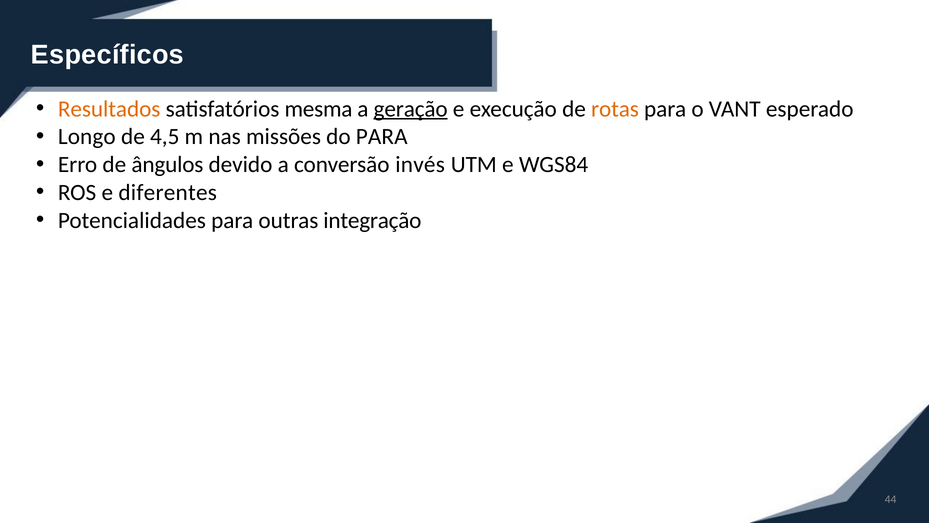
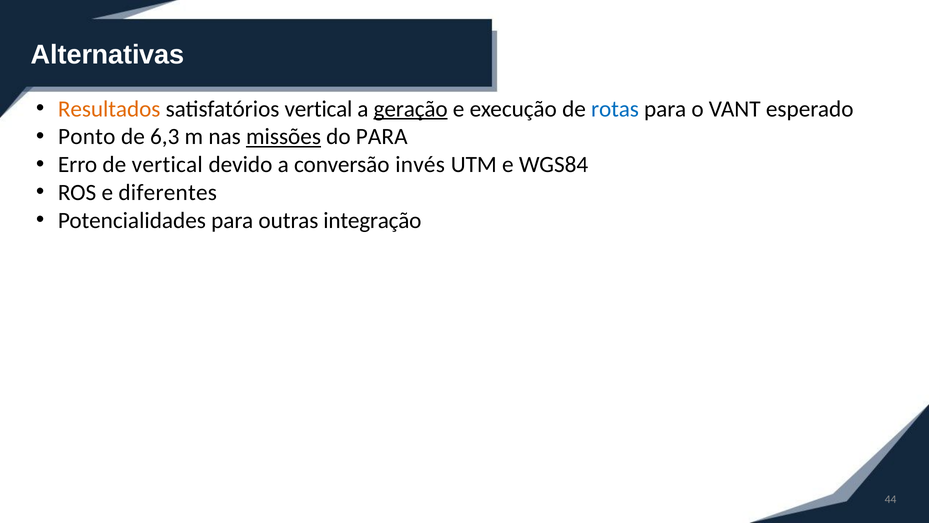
Específicos: Específicos -> Alternativas (108, 55)
satisfatórios mesma: mesma -> vertical (318, 109)
rotas colour: orange -> blue (615, 109)
Longo: Longo -> Ponto (87, 137)
4,5: 4,5 -> 6,3 (165, 137)
missões underline: none -> present (284, 137)
de ângulos: ângulos -> vertical (167, 165)
